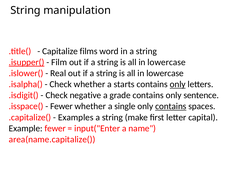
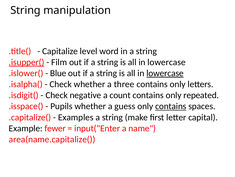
films: films -> level (89, 51)
Real: Real -> Blue (58, 73)
lowercase underline: none -> present (165, 73)
starts: starts -> three (124, 84)
only underline: present -> none (178, 84)
grade: grade -> count (120, 95)
sentence: sentence -> repeated (201, 95)
Fewer: Fewer -> Pupils (61, 106)
single: single -> guess (125, 106)
